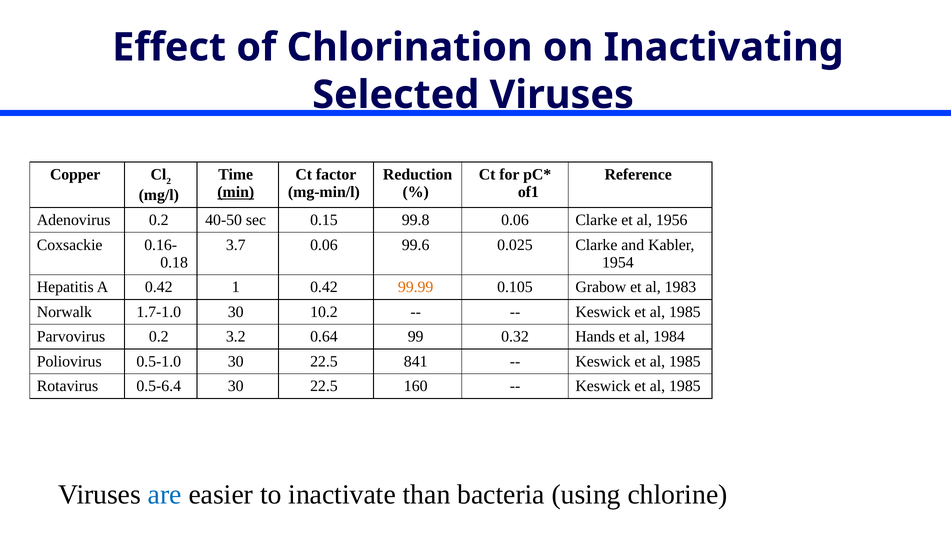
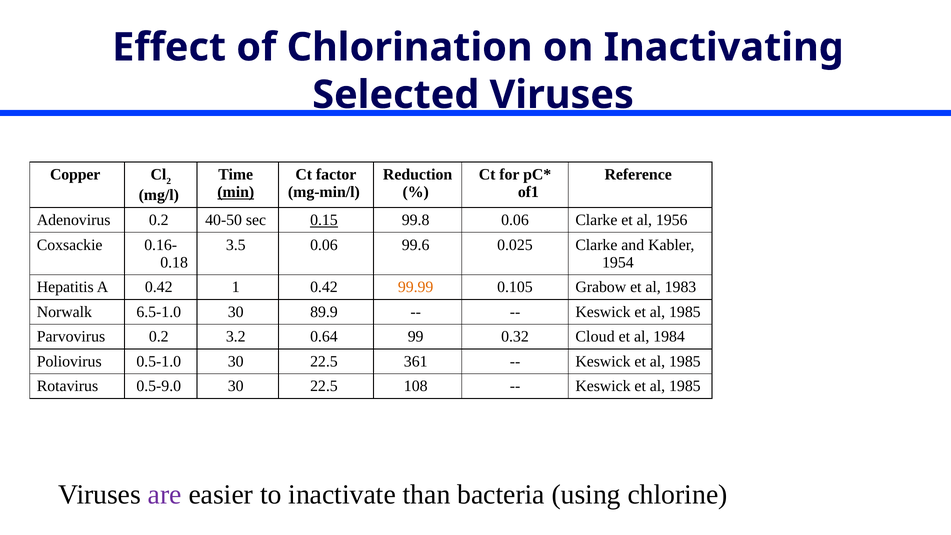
0.15 underline: none -> present (324, 220)
3.7: 3.7 -> 3.5 (236, 245)
1.7-1.0: 1.7-1.0 -> 6.5-1.0 (159, 312)
10.2: 10.2 -> 89.9 (324, 312)
Hands: Hands -> Cloud (595, 337)
841: 841 -> 361 (416, 361)
0.5-6.4: 0.5-6.4 -> 0.5-9.0 (159, 386)
160: 160 -> 108 (416, 386)
are colour: blue -> purple (165, 495)
